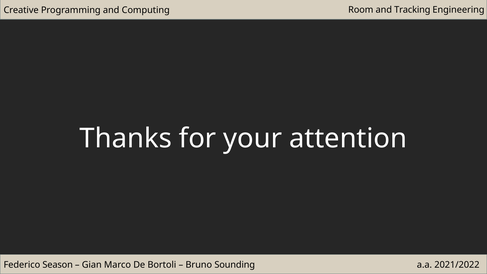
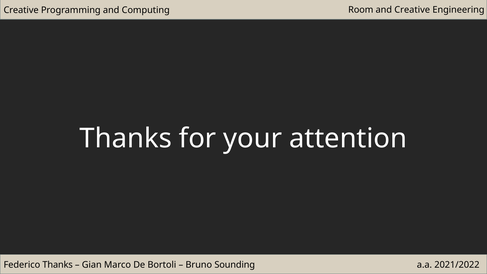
and Tracking: Tracking -> Creative (412, 10)
Federico Season: Season -> Thanks (58, 265)
